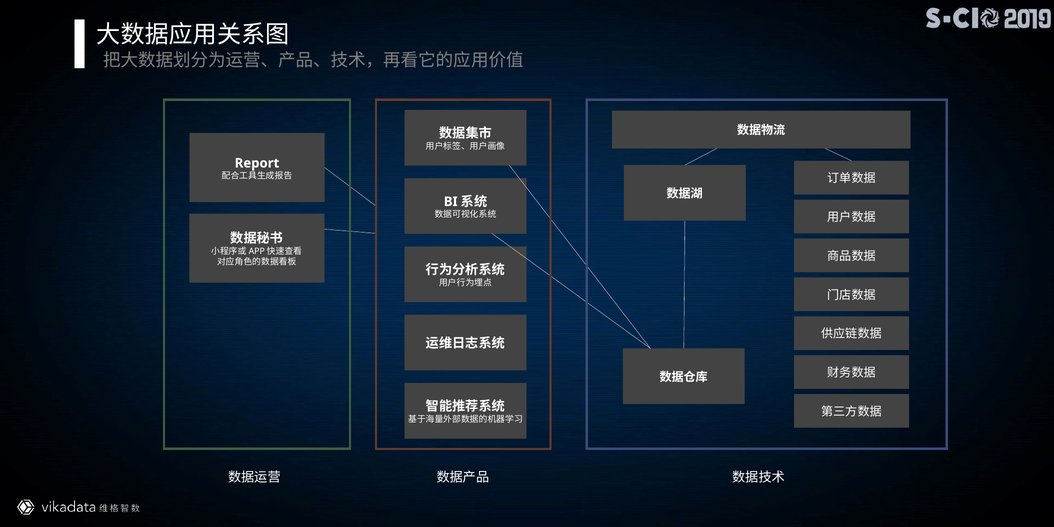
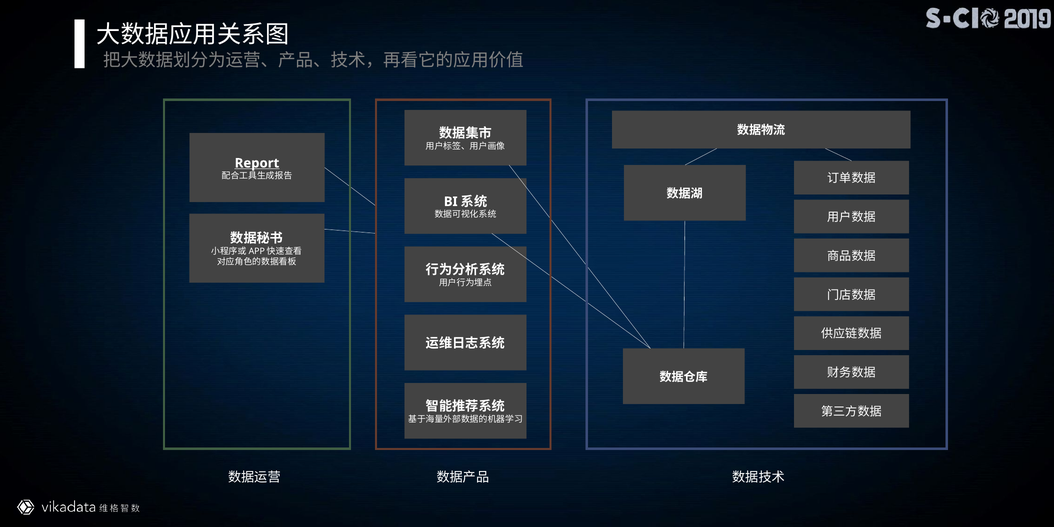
Report underline: none -> present (257, 163)
